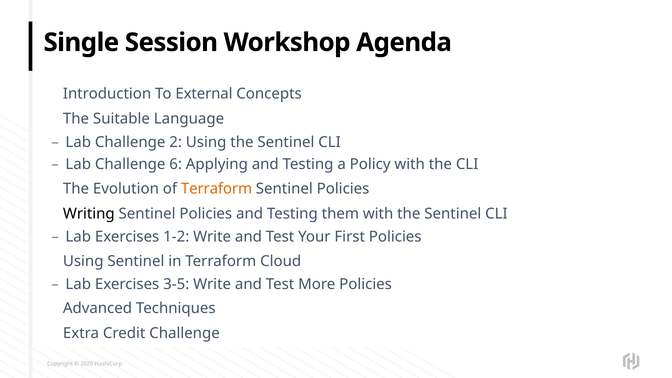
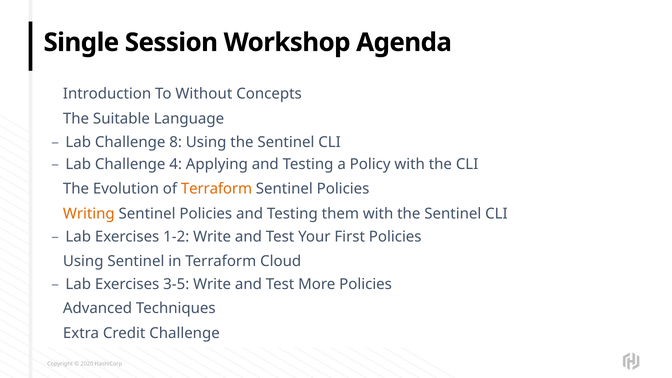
External: External -> Without (204, 94)
2: 2 -> 8 (176, 142)
6: 6 -> 4 (176, 165)
Writing colour: black -> orange (89, 214)
